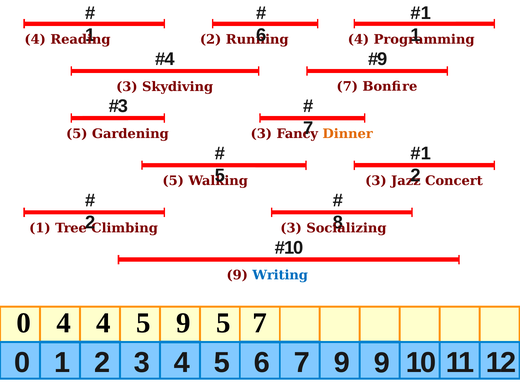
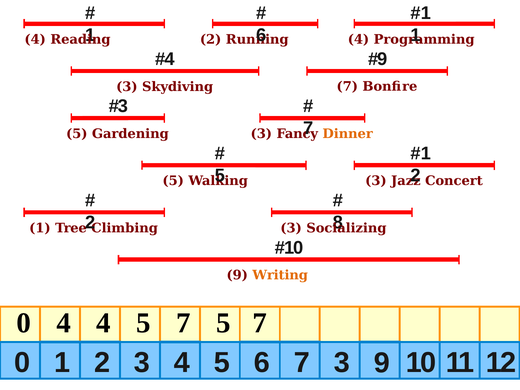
Writing colour: blue -> orange (280, 275)
4 5 9: 9 -> 7 (184, 323)
7 9: 9 -> 3 (342, 363)
